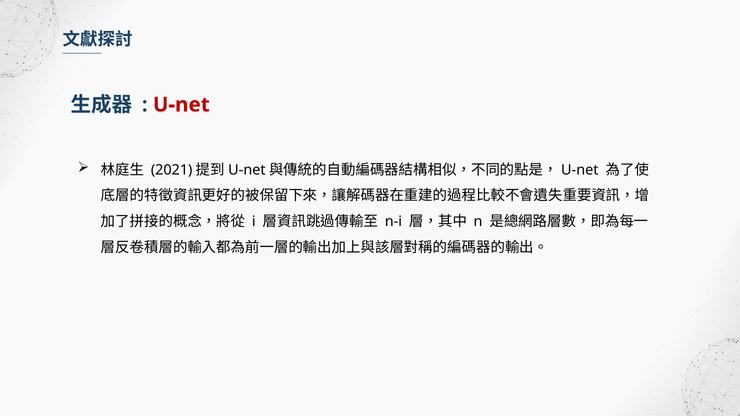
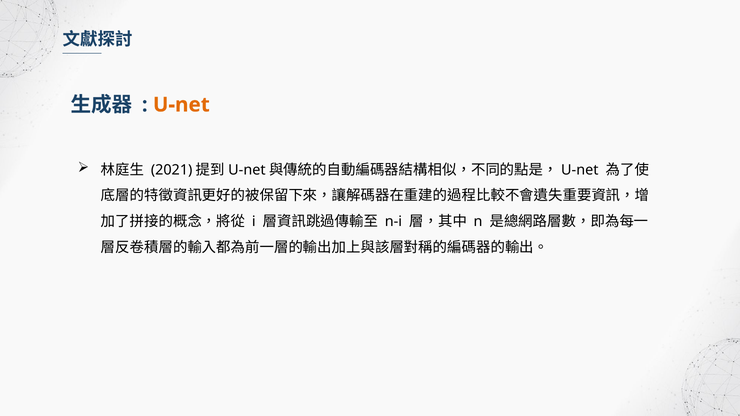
U-net colour: red -> orange (181, 105)
